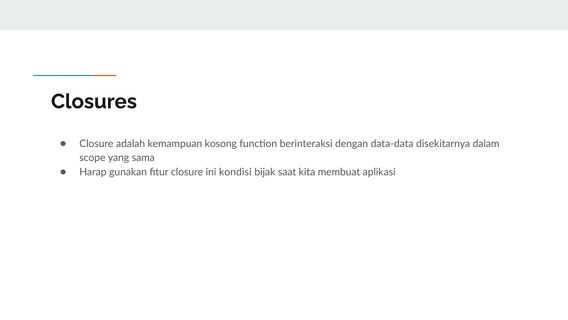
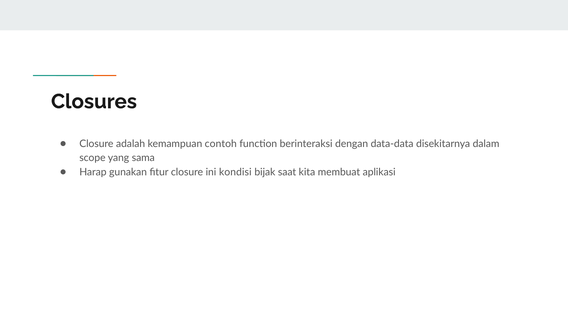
kosong: kosong -> contoh (221, 144)
